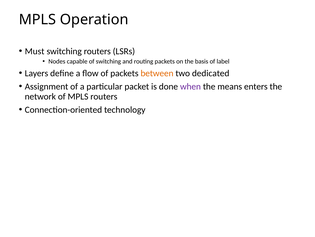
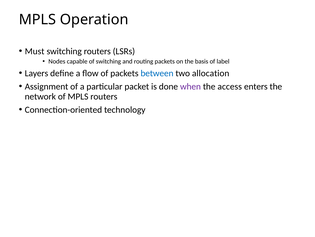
between colour: orange -> blue (157, 73)
dedicated: dedicated -> allocation (211, 73)
means: means -> access (230, 86)
